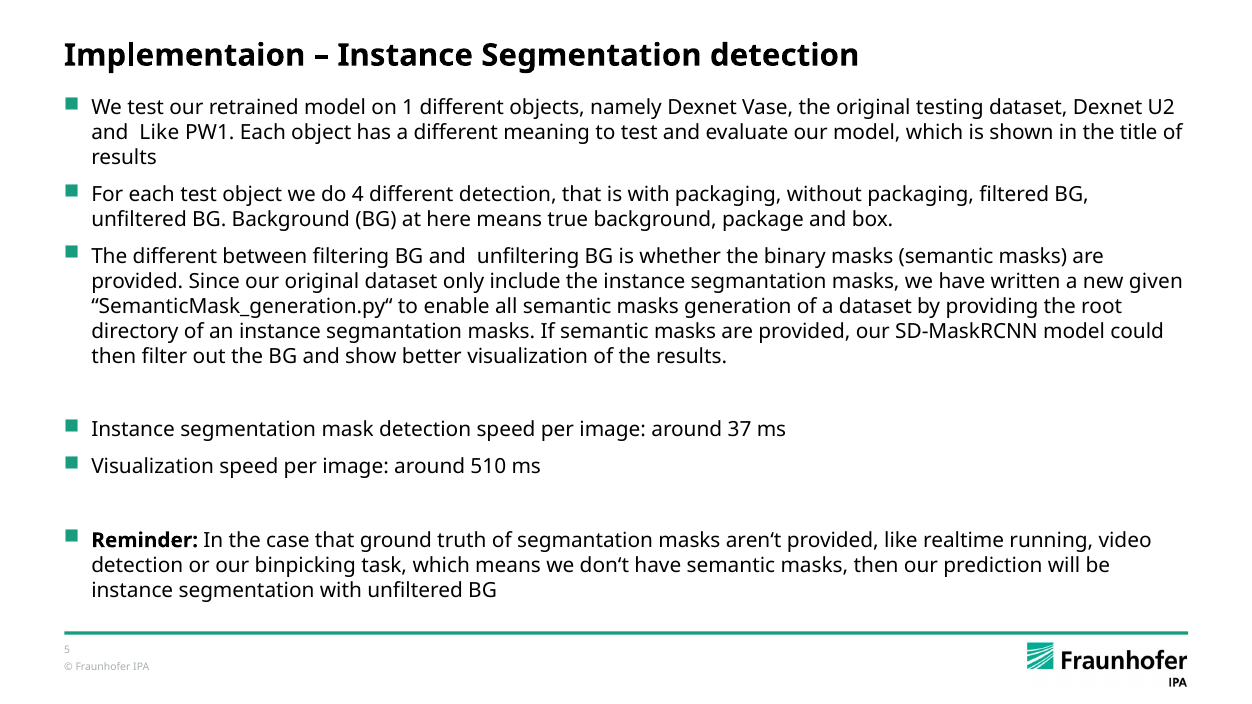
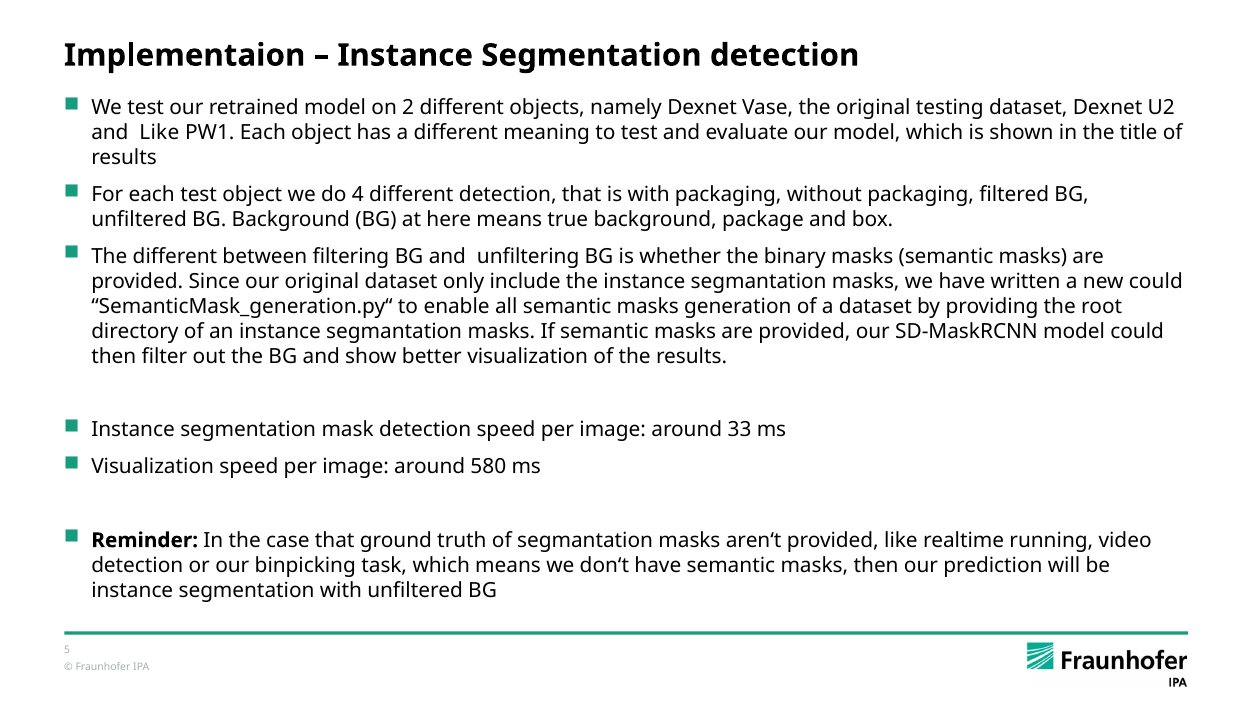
1: 1 -> 2 (408, 108)
new given: given -> could (1156, 282)
37: 37 -> 33 (740, 430)
510: 510 -> 580 (488, 467)
